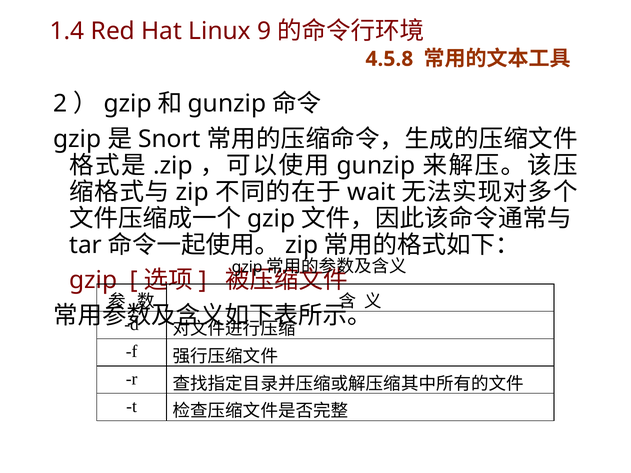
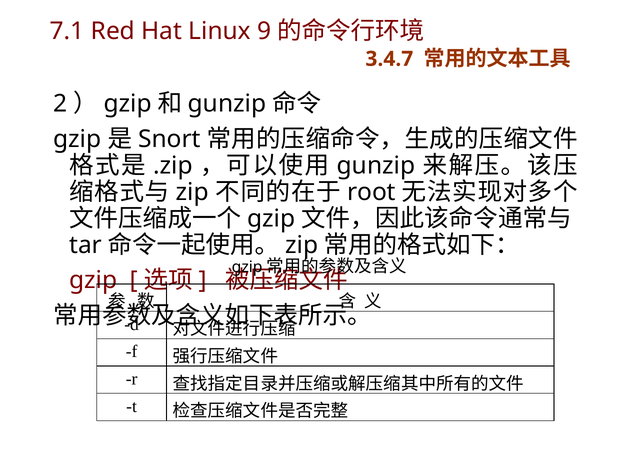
1.4: 1.4 -> 7.1 (67, 31)
4.5.8: 4.5.8 -> 3.4.7 (389, 59)
wait: wait -> root (371, 192)
